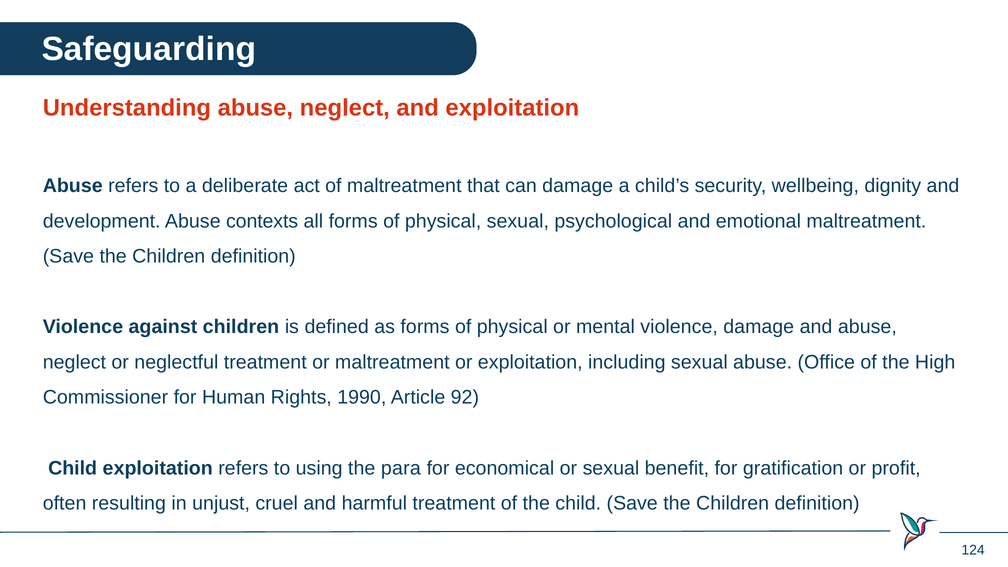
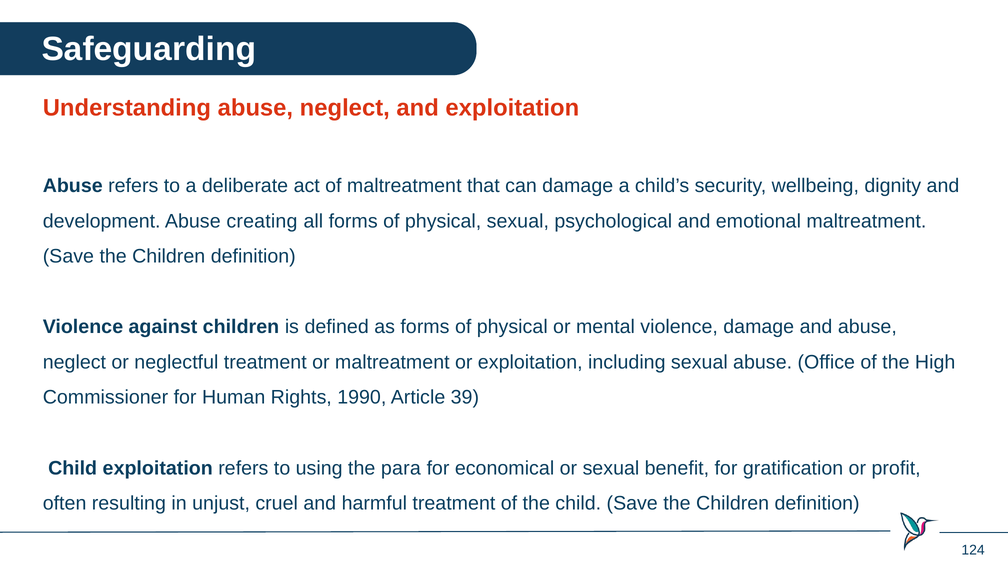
contexts: contexts -> creating (262, 221)
92: 92 -> 39 (465, 398)
